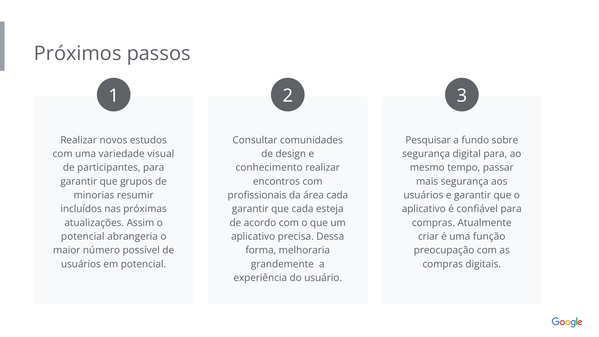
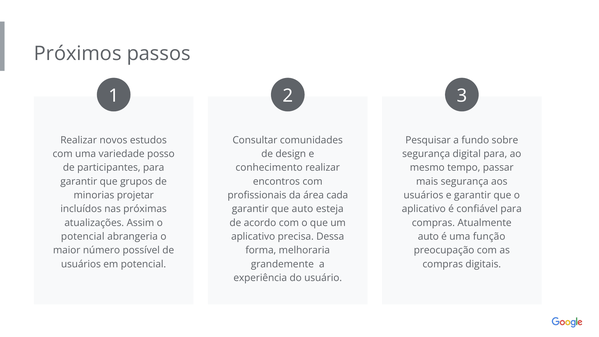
visual: visual -> posso (161, 154)
resumir: resumir -> projetar (135, 195)
que cada: cada -> auto (302, 209)
criar: criar -> auto (428, 236)
